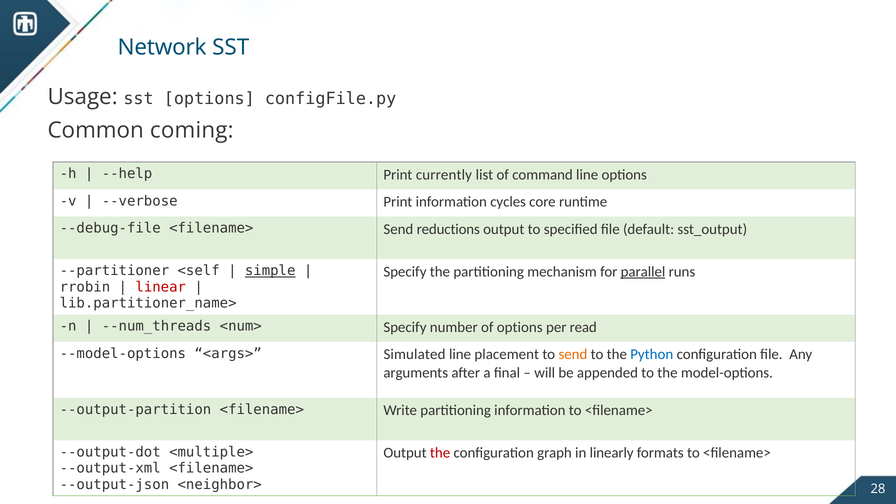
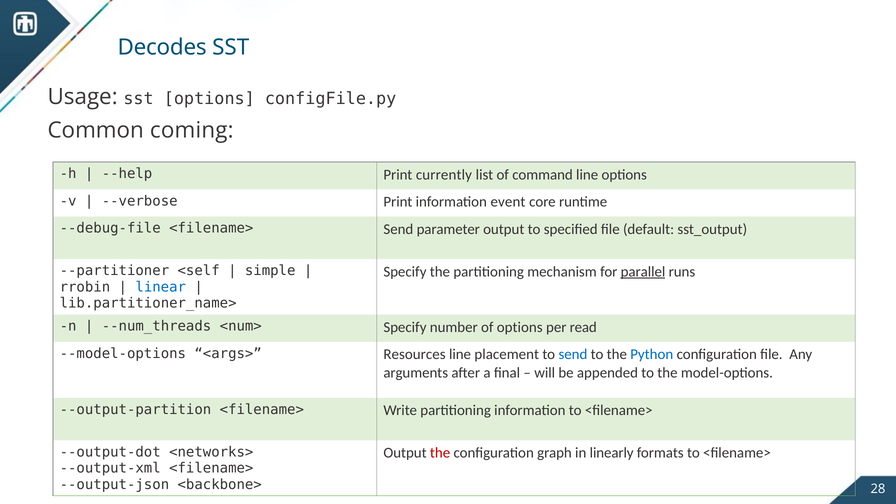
Network: Network -> Decodes (162, 48)
cycles: cycles -> event (508, 202)
reductions: reductions -> parameter (448, 229)
simple underline: present -> none (270, 271)
linear colour: red -> blue (161, 287)
Simulated: Simulated -> Resources (415, 354)
send colour: orange -> blue (573, 354)
<multiple>: <multiple> -> <networks> (211, 452)
<neighbor>: <neighbor> -> <backbone> (220, 485)
